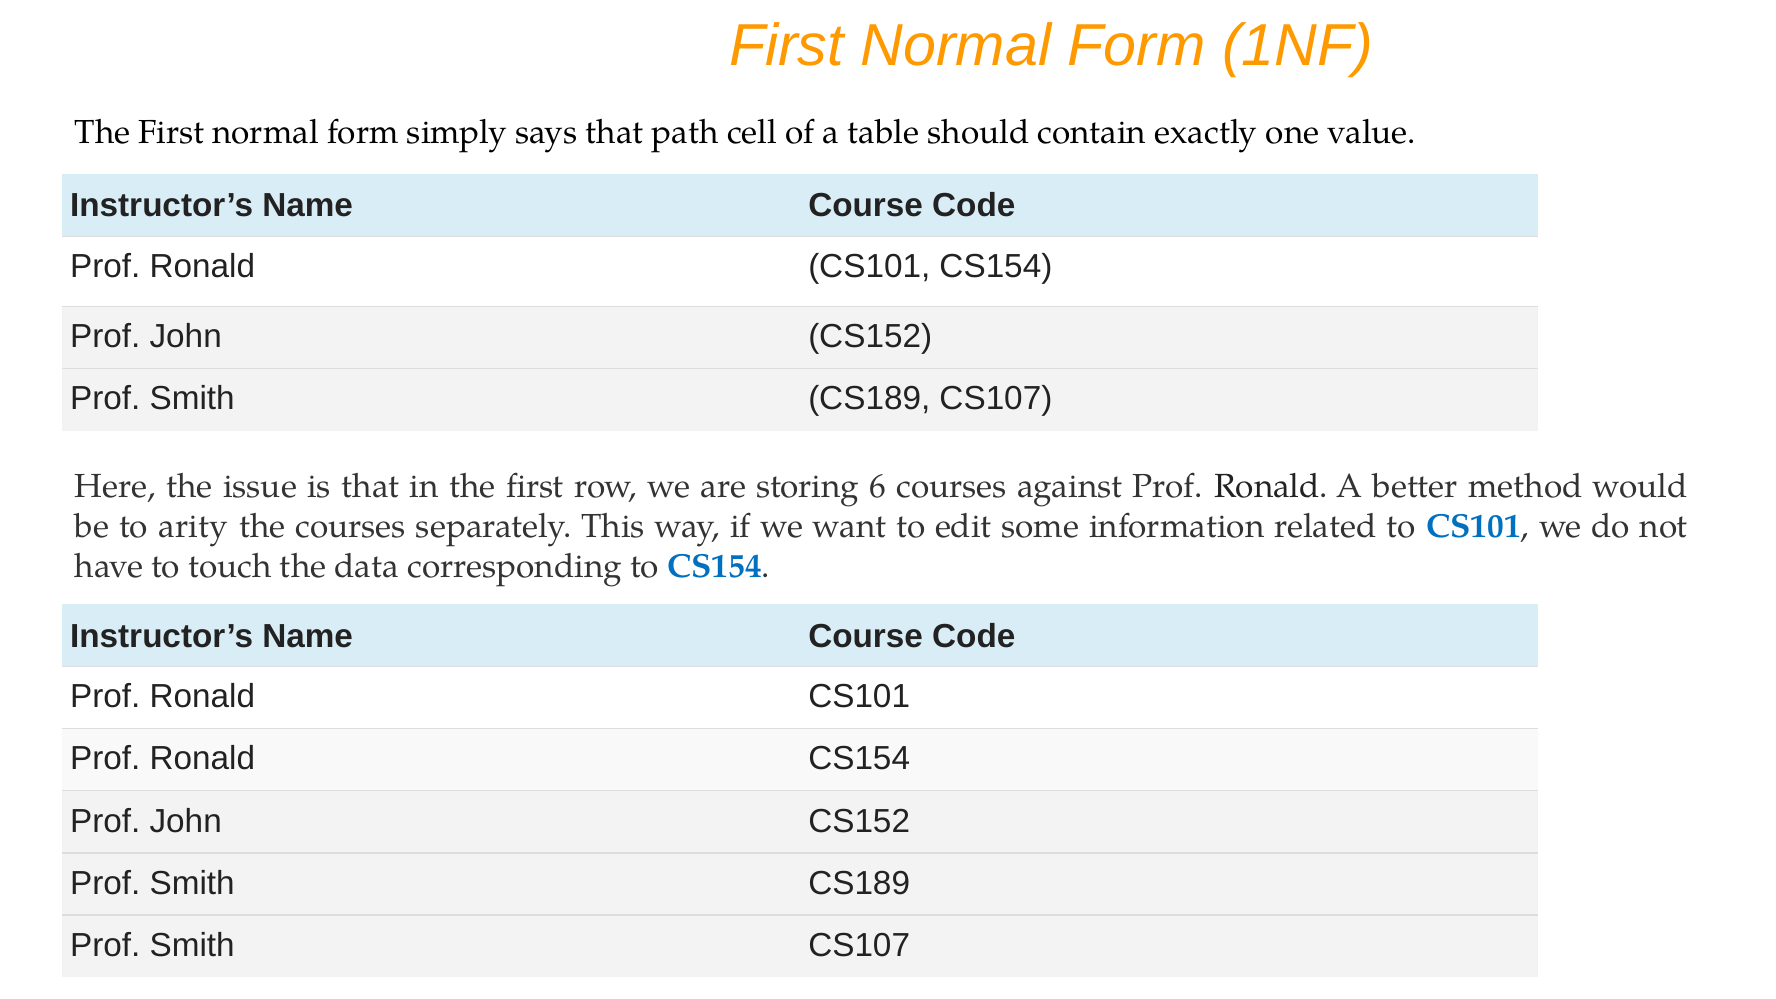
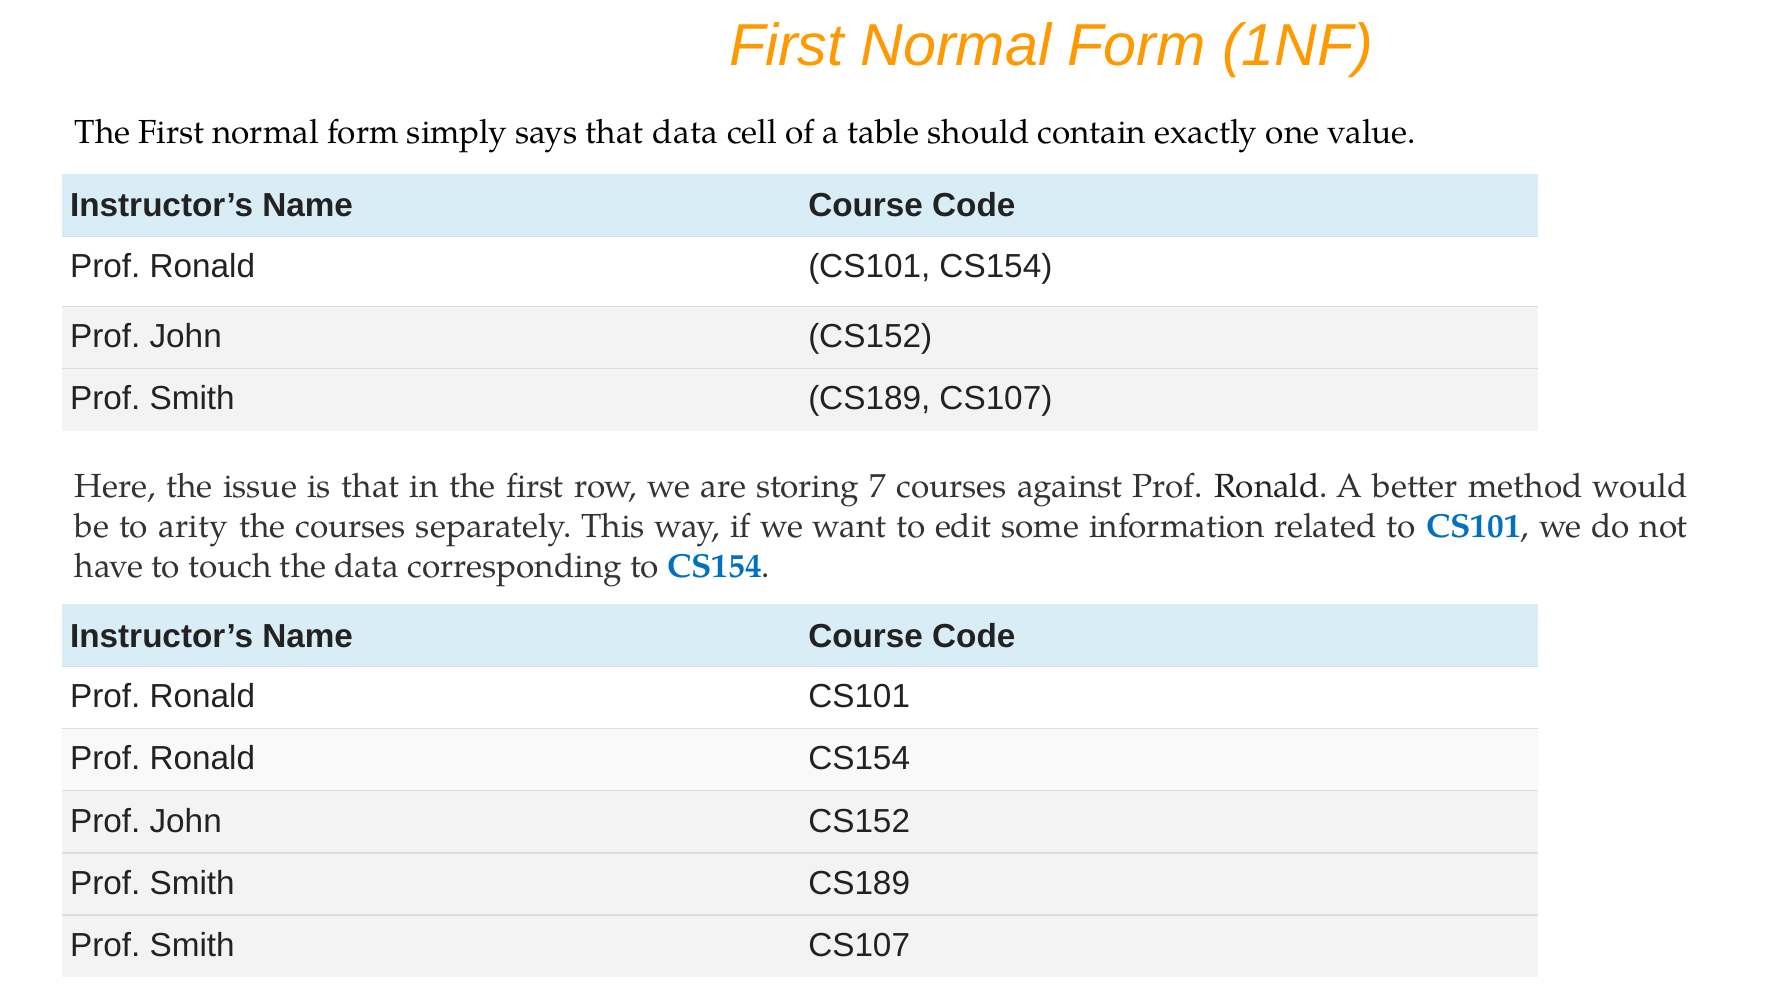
that path: path -> data (685, 133)
6: 6 -> 7 (878, 486)
